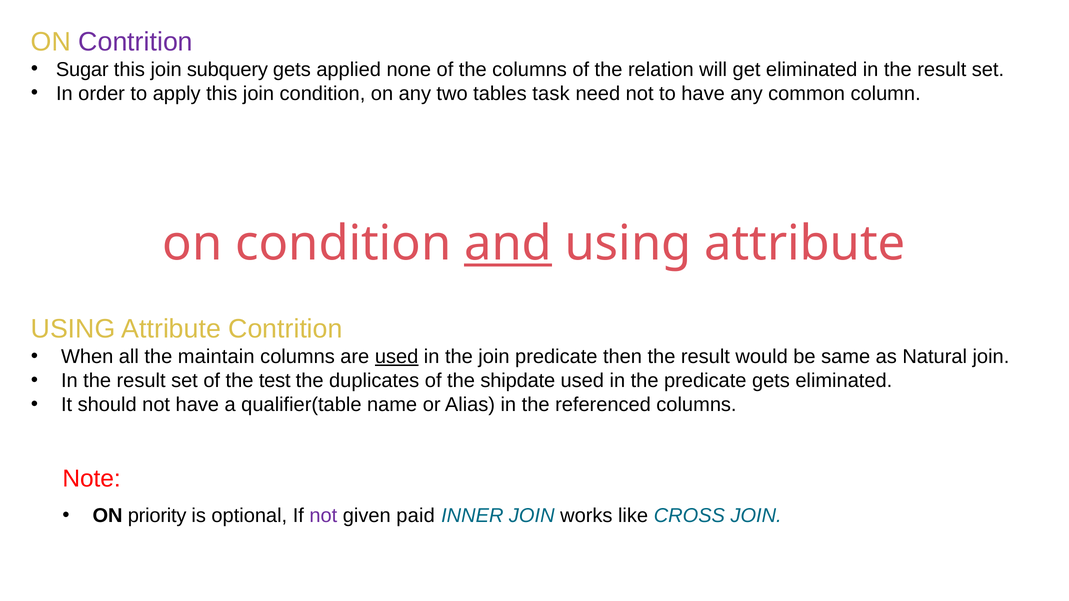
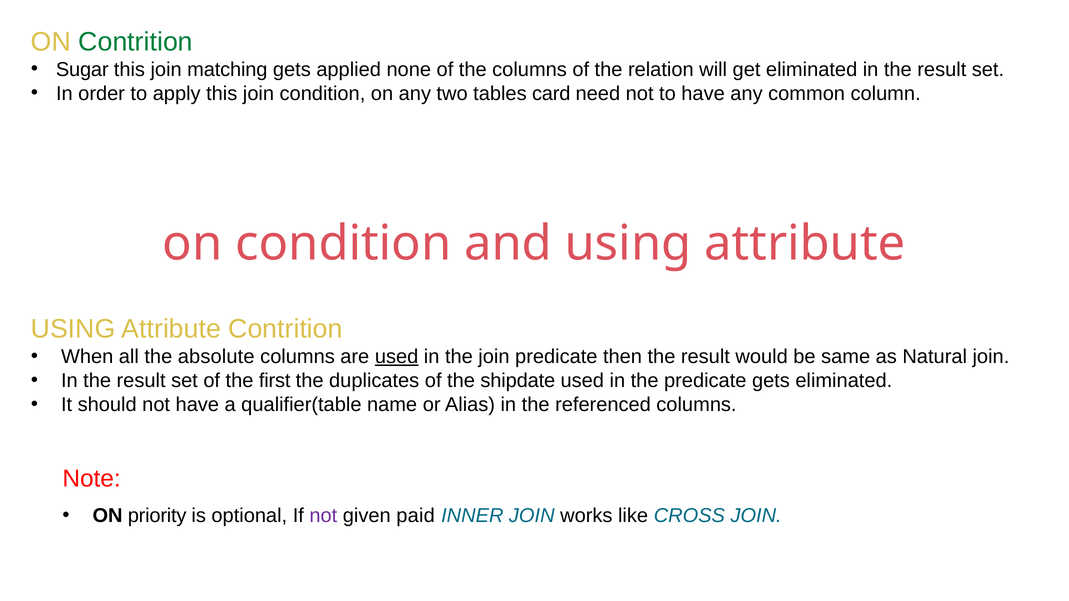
Contrition colour: purple -> green (136, 42)
subquery: subquery -> matching (227, 69)
task: task -> card (551, 94)
and underline: present -> none (508, 244)
maintain: maintain -> absolute (216, 357)
test: test -> first (275, 381)
